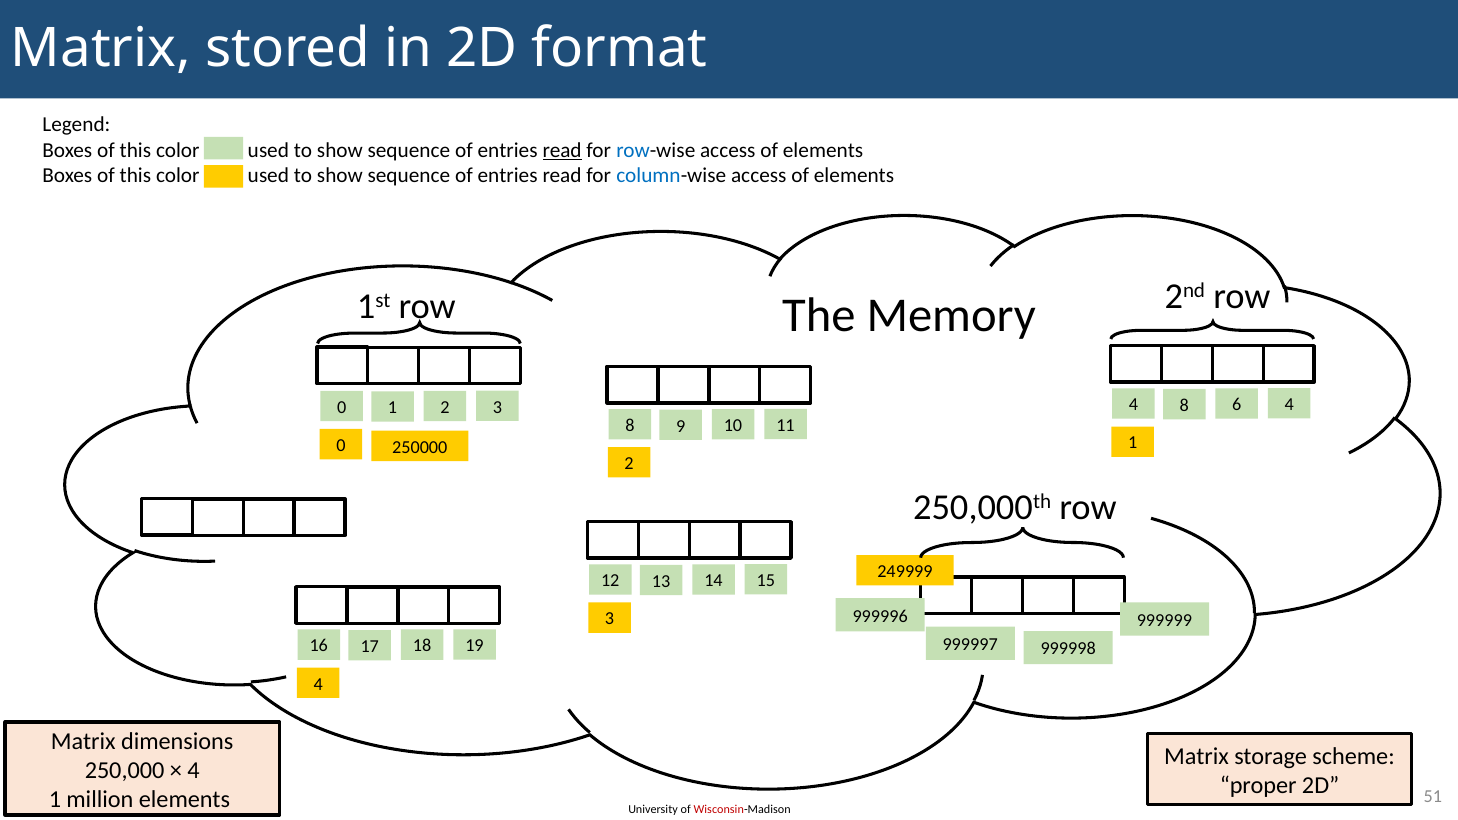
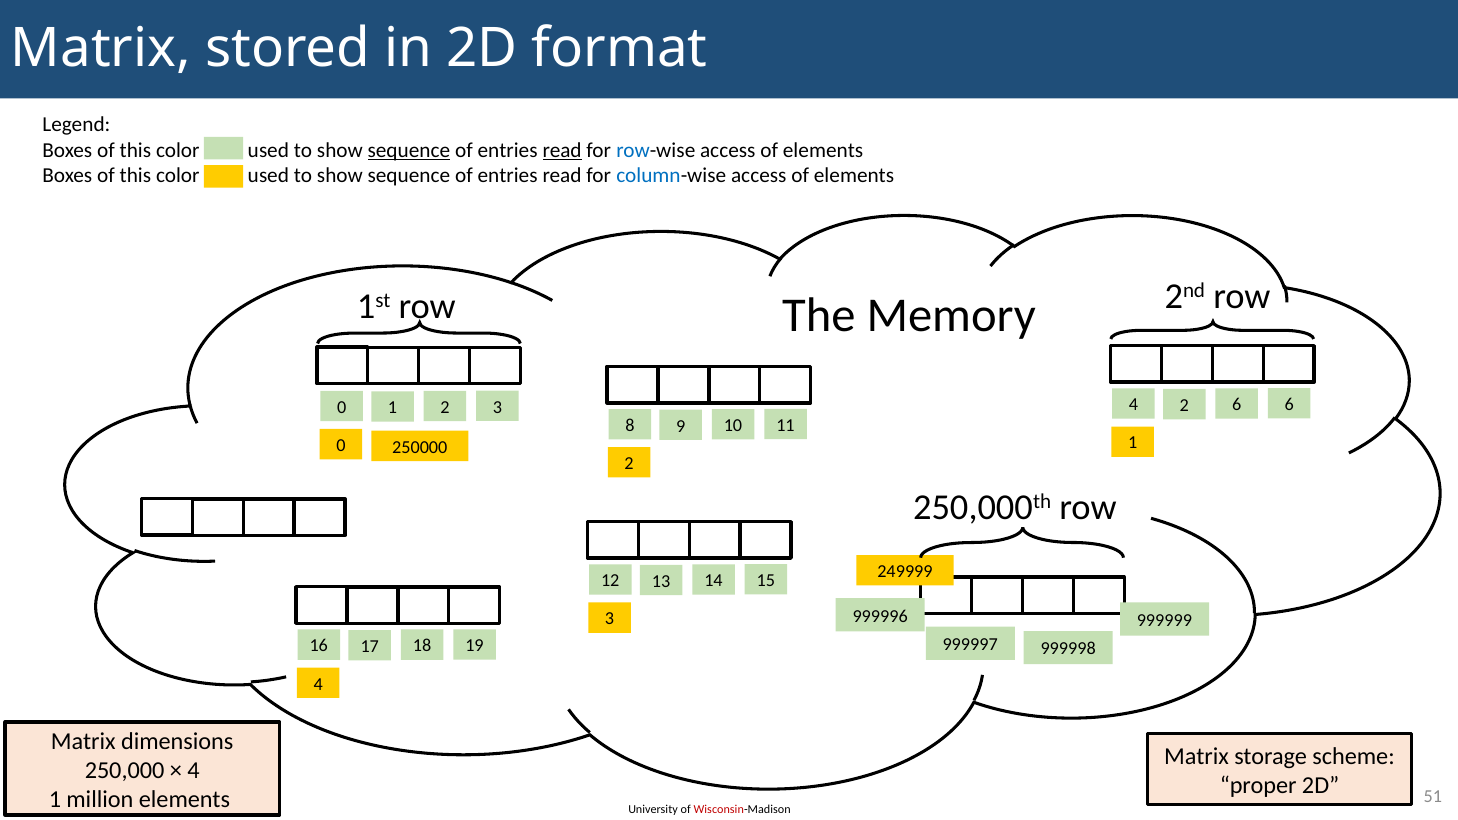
sequence underline: none -> present (409, 150)
4 8: 8 -> 2 (1184, 405)
6 4: 4 -> 6 (1289, 405)
